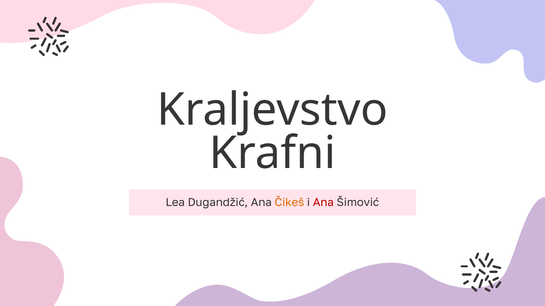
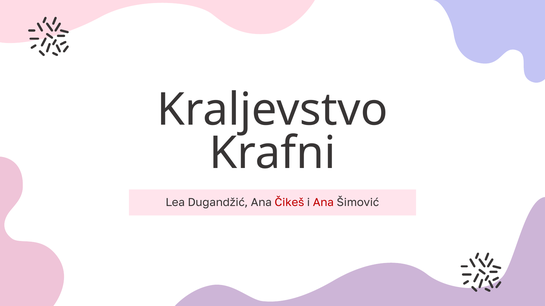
Čikeš colour: orange -> red (289, 203)
